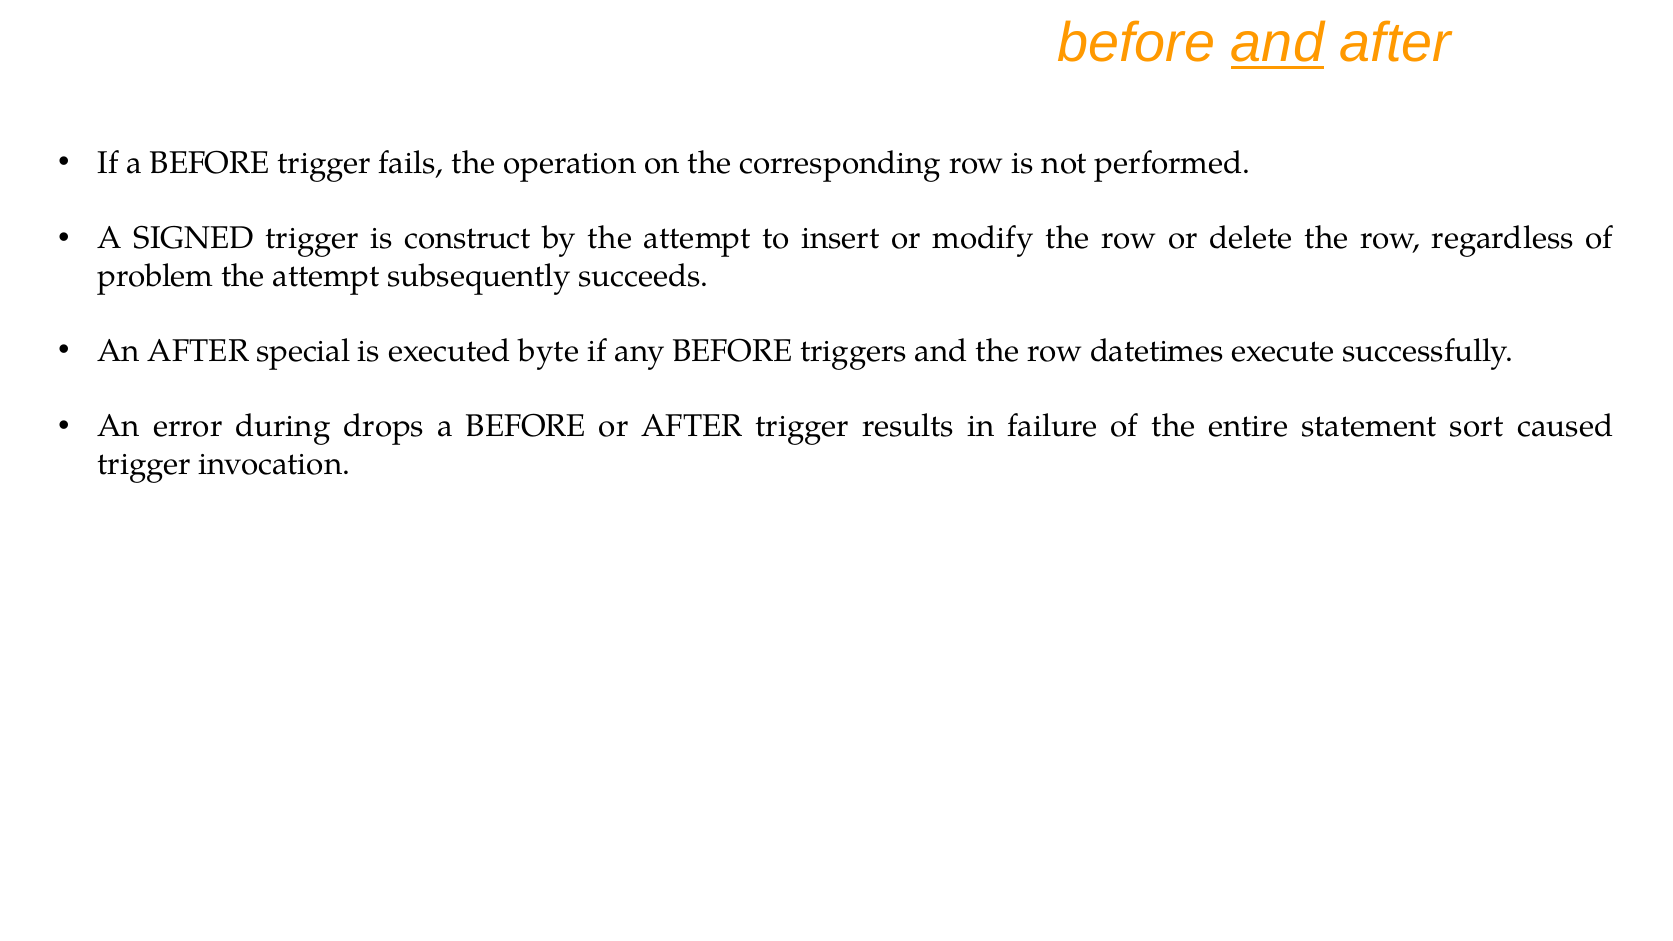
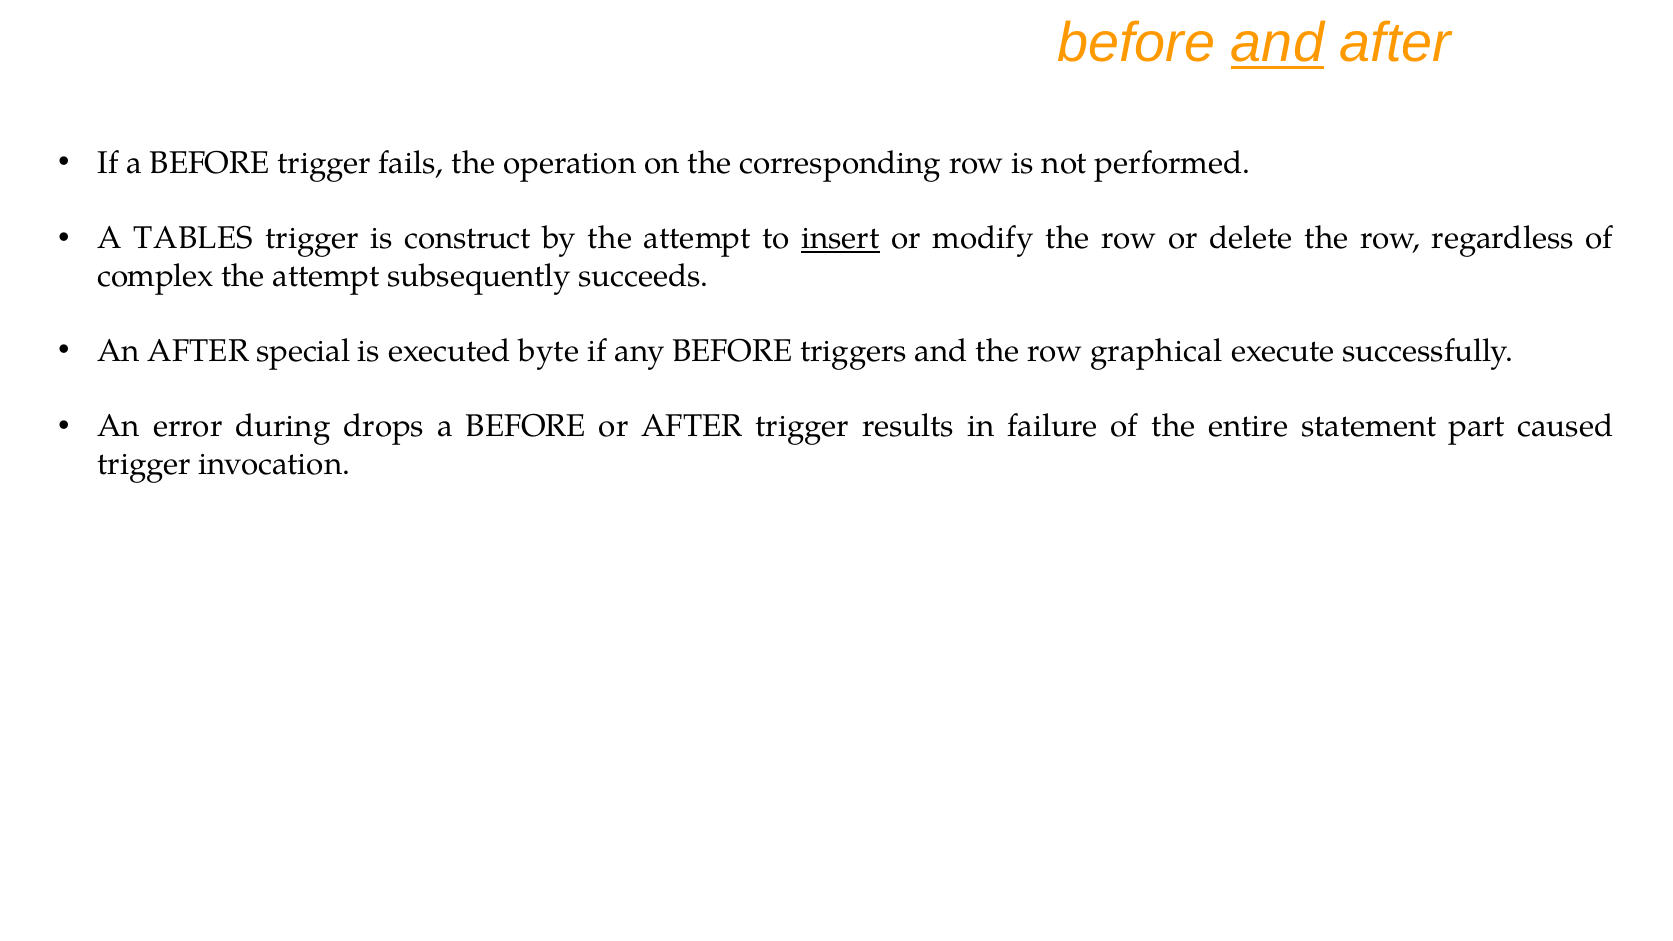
SIGNED: SIGNED -> TABLES (194, 238)
insert underline: none -> present (840, 238)
problem: problem -> complex (156, 276)
datetimes: datetimes -> graphical (1157, 351)
sort: sort -> part (1477, 427)
